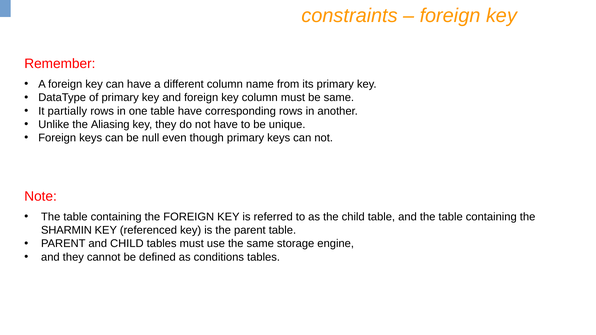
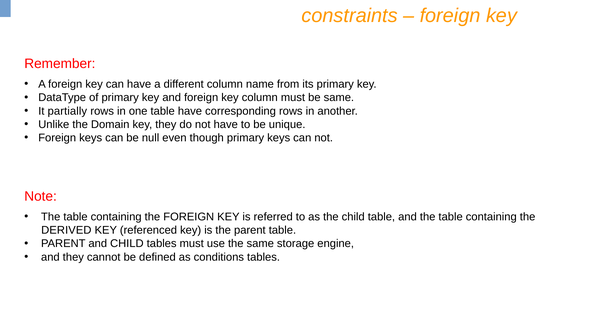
Aliasing: Aliasing -> Domain (110, 124)
SHARMIN: SHARMIN -> DERIVED (66, 230)
